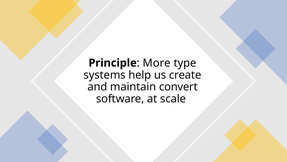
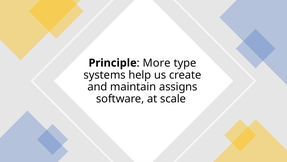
convert: convert -> assigns (178, 87)
